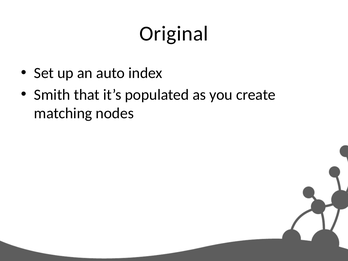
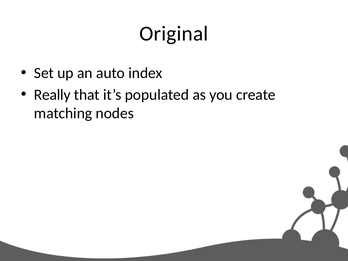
Smith: Smith -> Really (52, 95)
